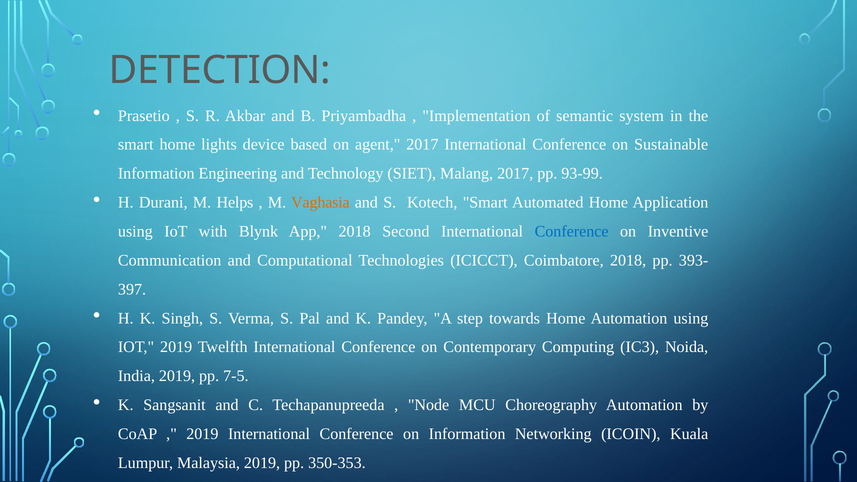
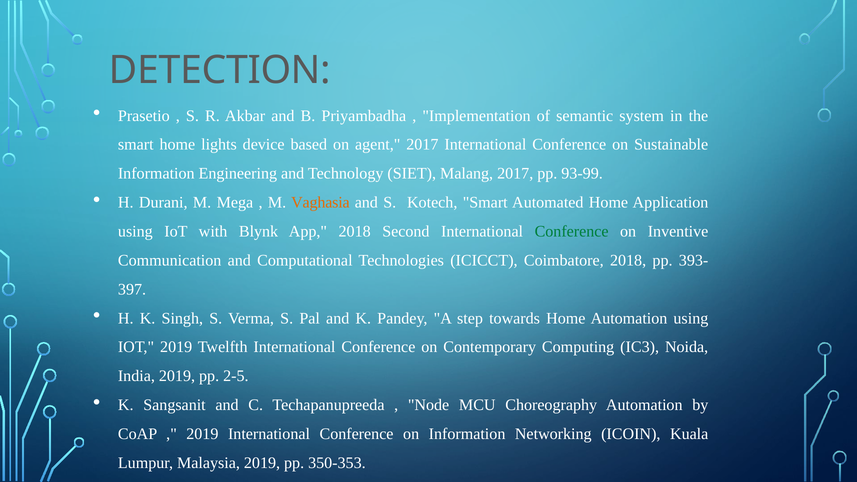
Helps: Helps -> Mega (235, 203)
Conference colour: blue -> green (572, 231)
7-5: 7-5 -> 2-5 (236, 376)
